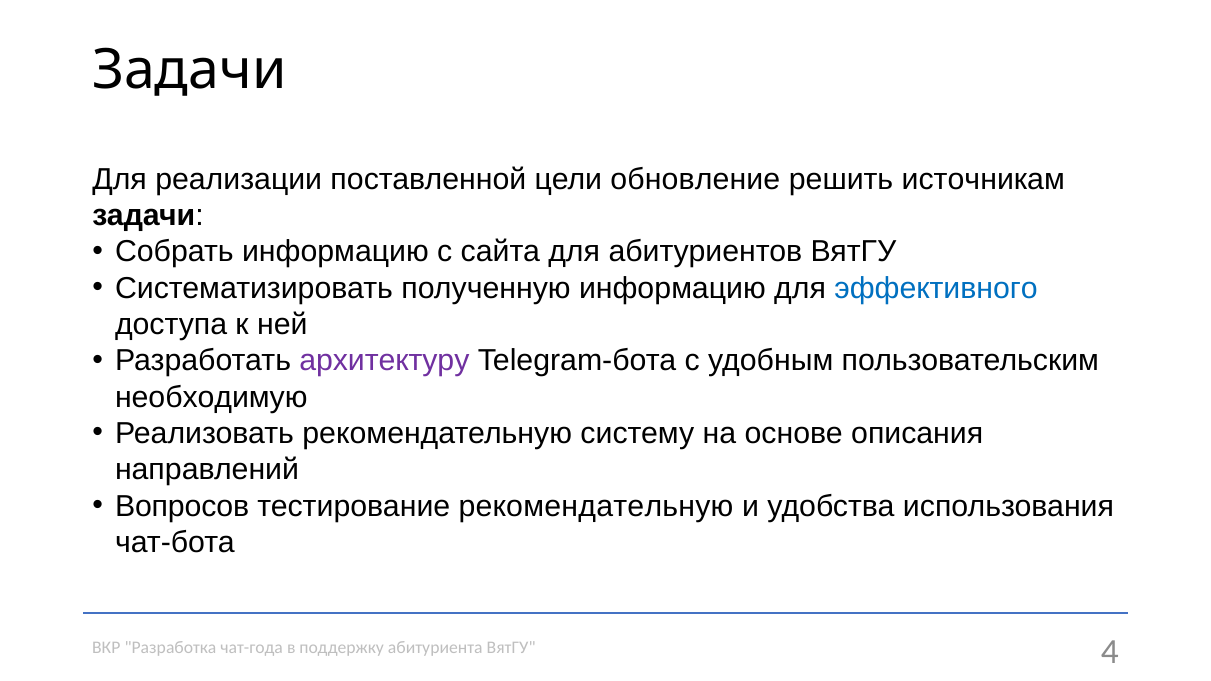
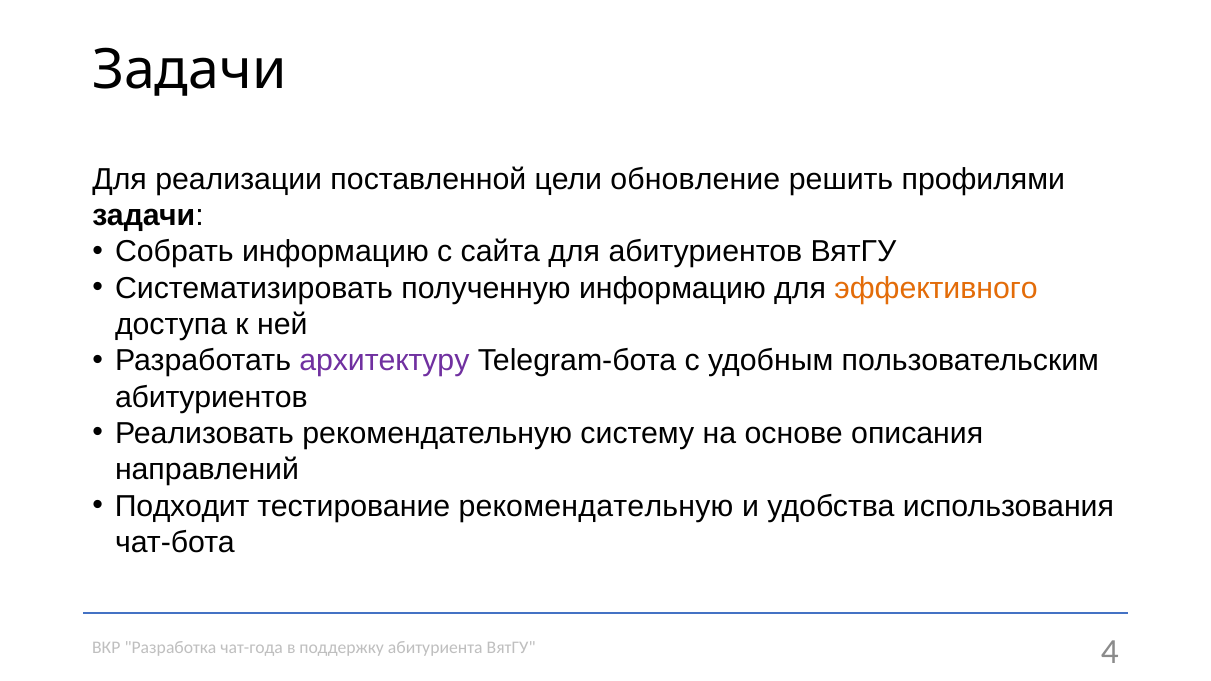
источникам: источникам -> профилями (983, 179)
эффективного colour: blue -> orange (936, 288)
необходимую: необходимую -> абитуриентов (211, 397)
Вопросов: Вопросов -> Подходит (182, 506)
